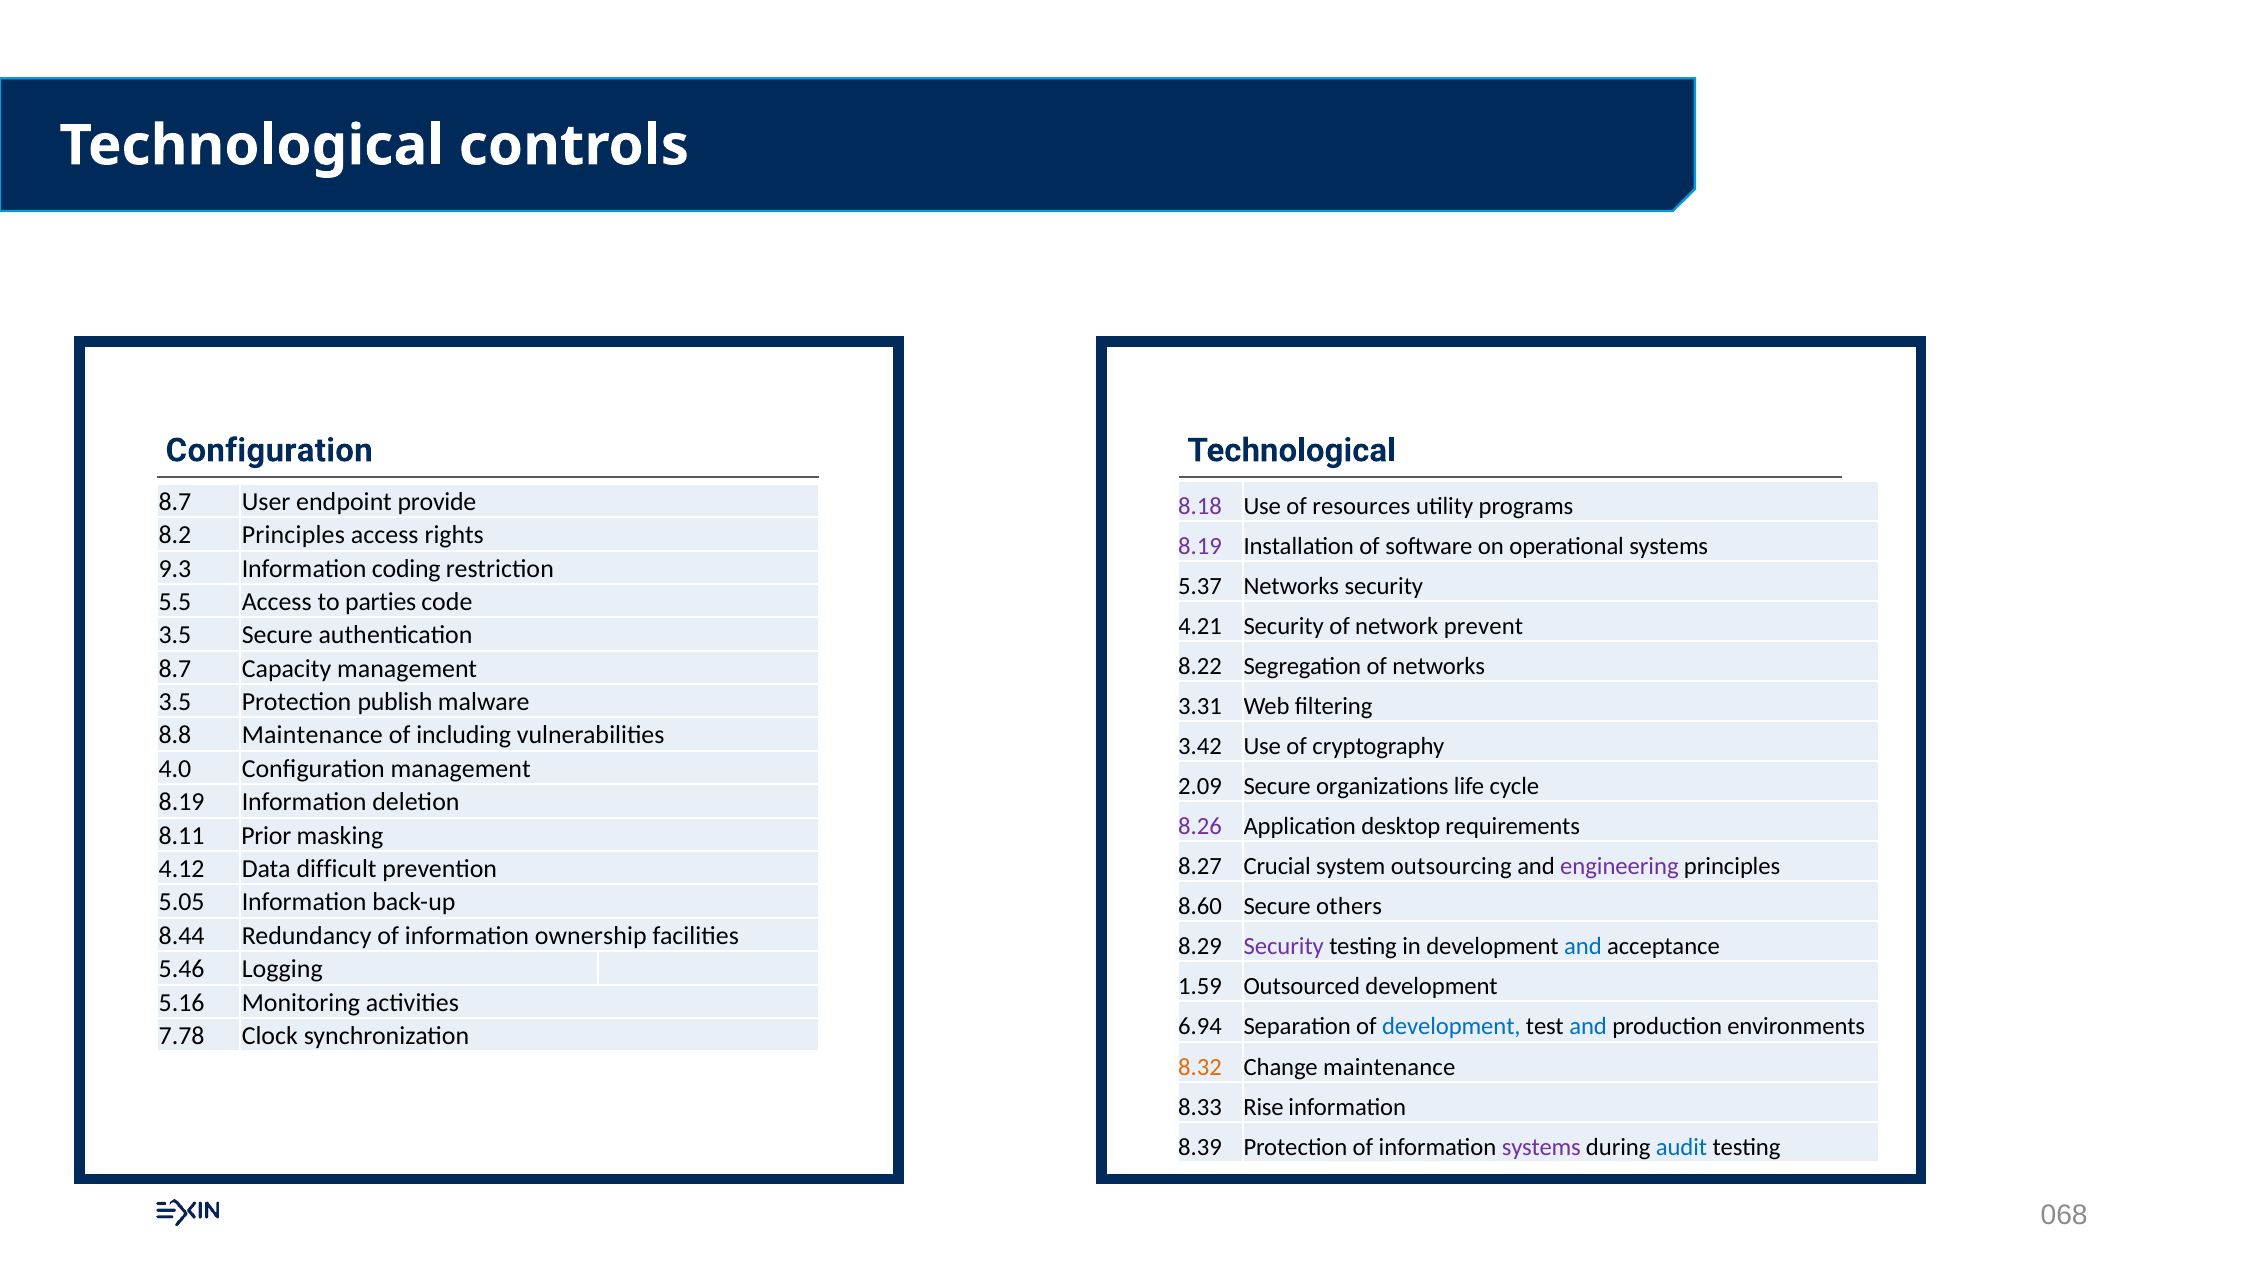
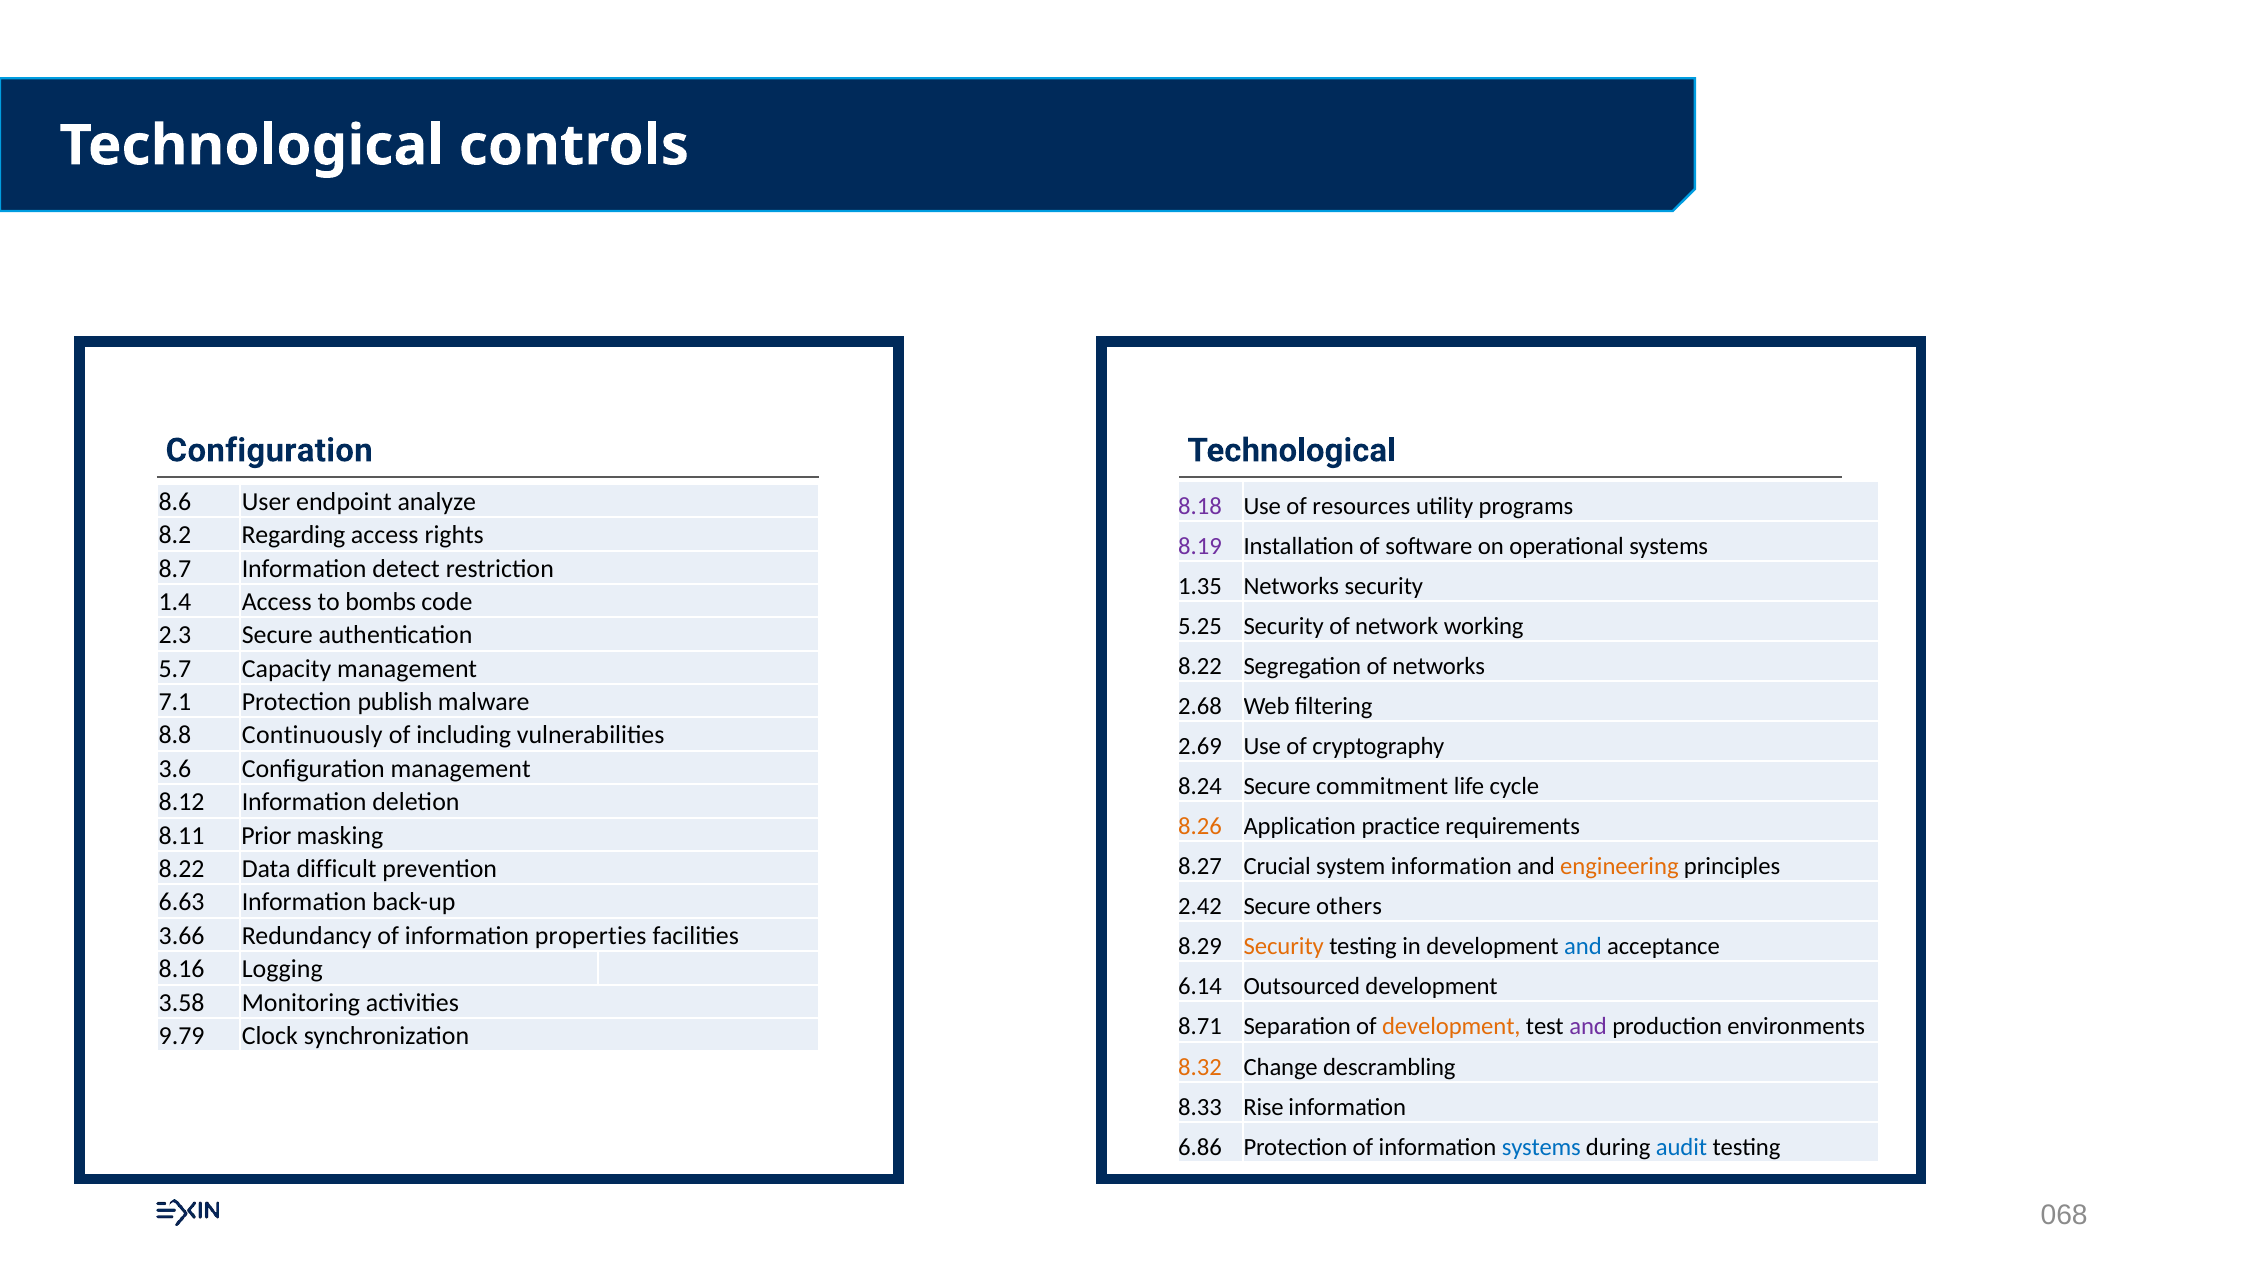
8.7: 8.7 -> 8.6 (175, 501)
provide: provide -> analyze (437, 501)
8.2 Principles: Principles -> Regarding (294, 535)
9.3: 9.3 -> 8.7 (175, 568)
coding: coding -> detect (406, 568)
5.37: 5.37 -> 1.35 (1200, 586)
5.5: 5.5 -> 1.4 (175, 602)
parties: parties -> bombs (381, 602)
4.21: 4.21 -> 5.25 (1200, 626)
prevent: prevent -> working (1484, 626)
3.5: 3.5 -> 2.3 (175, 635)
8.7: 8.7 -> 5.7 (175, 668)
3.5: 3.5 -> 7.1 (175, 702)
3.31: 3.31 -> 2.68 (1200, 706)
8.8 Maintenance: Maintenance -> Continuously (312, 735)
3.42: 3.42 -> 2.69 (1200, 746)
4.0: 4.0 -> 3.6 (175, 768)
2.09: 2.09 -> 8.24 (1200, 786)
organizations: organizations -> commitment (1382, 786)
8.19: 8.19 -> 8.12 (182, 802)
8.26 colour: purple -> orange (1200, 826)
desktop: desktop -> practice (1401, 826)
system outsourcing: outsourcing -> information (1451, 866)
engineering colour: purple -> orange (1619, 866)
4.12: 4.12 -> 8.22 (182, 868)
5.05: 5.05 -> 6.63 (182, 902)
8.60: 8.60 -> 2.42 (1200, 906)
8.44: 8.44 -> 3.66 (182, 935)
ownership: ownership -> properties (591, 935)
Security colour: purple -> orange (1284, 946)
5.46: 5.46 -> 8.16 (182, 969)
1.59: 1.59 -> 6.14 (1200, 986)
5.16: 5.16 -> 3.58 (182, 1002)
6.94: 6.94 -> 8.71 (1200, 1026)
development colour: blue -> orange (1451, 1026)
and colour: blue -> purple (1588, 1026)
7.78: 7.78 -> 9.79 (182, 1035)
Change maintenance: maintenance -> descrambling (1389, 1066)
8.39: 8.39 -> 6.86 (1200, 1146)
systems colour: purple -> blue (1541, 1146)
